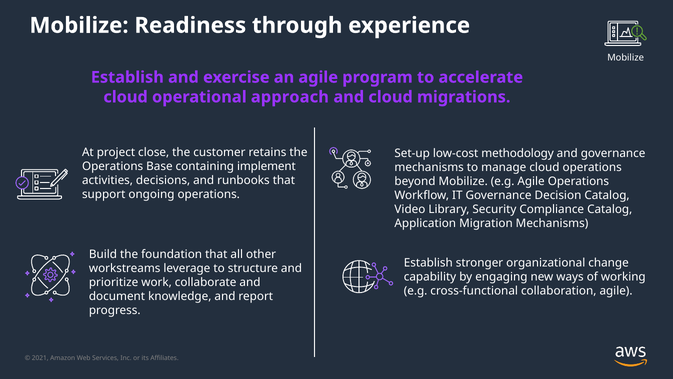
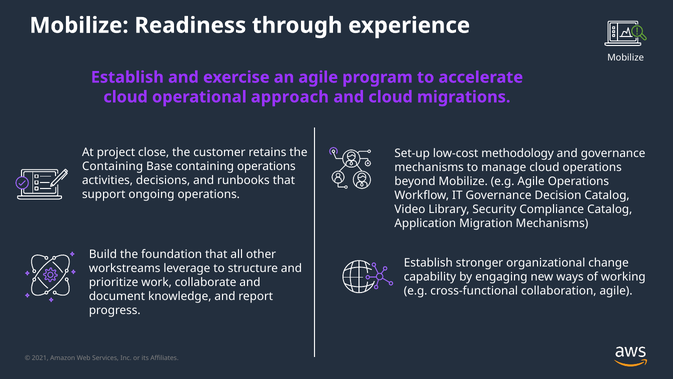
Operations: Operations -> Containing (113, 166)
containing implement: implement -> operations (266, 166)
